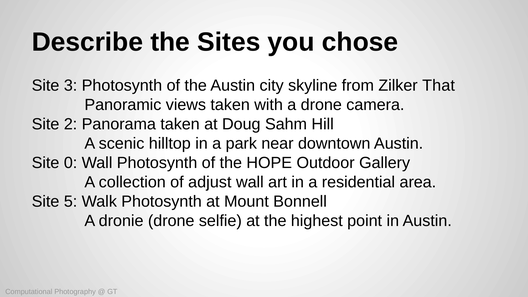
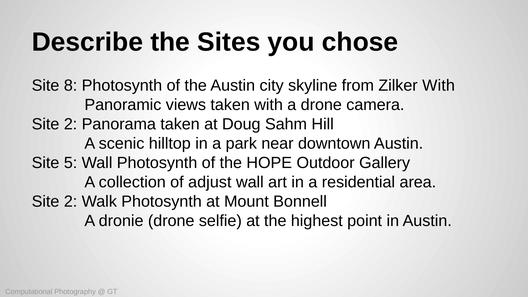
3: 3 -> 8 (71, 85)
Zilker That: That -> With (439, 85)
0: 0 -> 5 (71, 163)
5: 5 -> 2 (71, 202)
